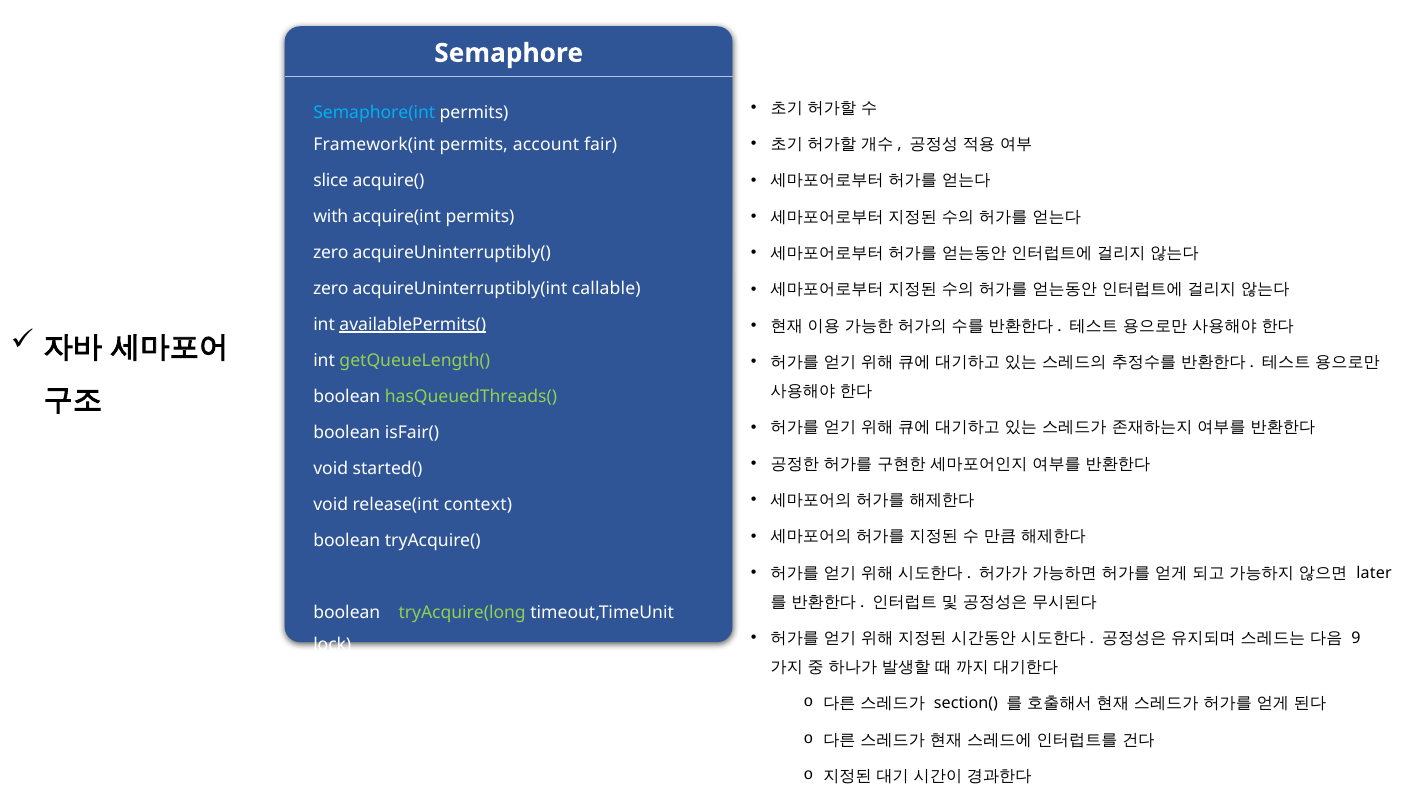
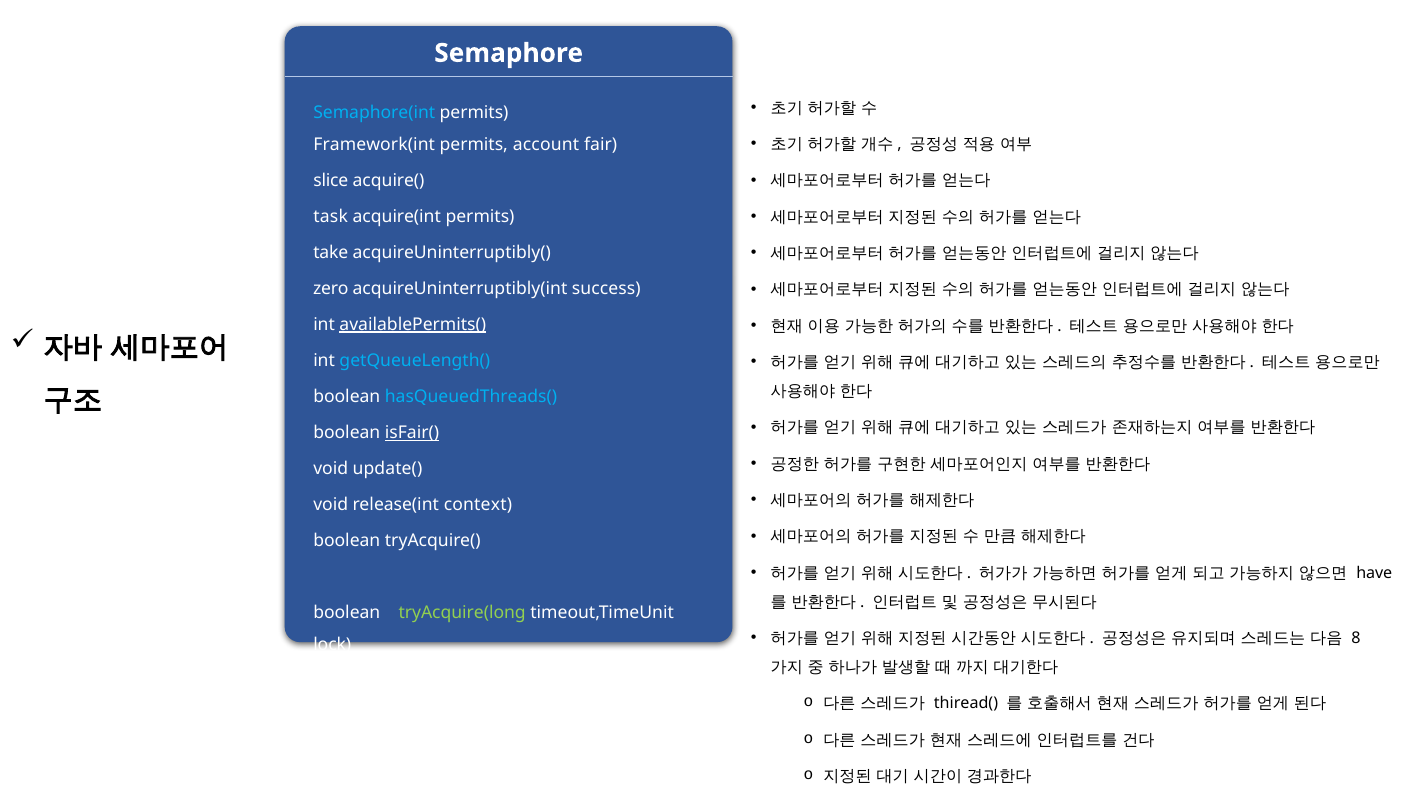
with: with -> task (331, 216)
zero: zero -> take (331, 252)
callable: callable -> success (606, 288)
getQueueLength( colour: light green -> light blue (415, 360)
hasQueuedThreads( colour: light green -> light blue (471, 396)
isFair( underline: none -> present (412, 432)
started(: started( -> update( (387, 469)
later: later -> have (1374, 573)
9: 9 -> 8 (1356, 638)
section(: section( -> thiread( (966, 704)
